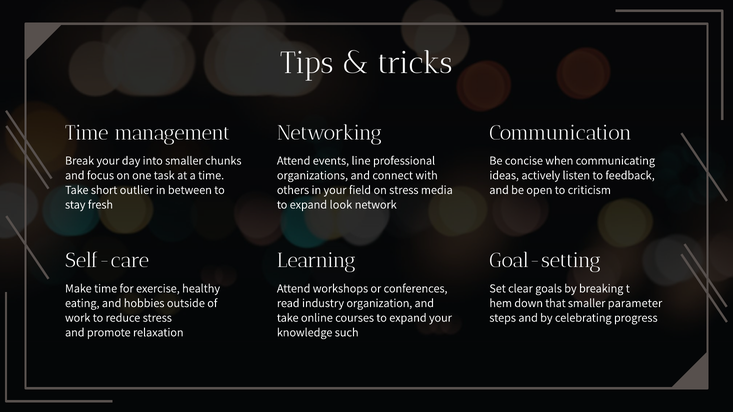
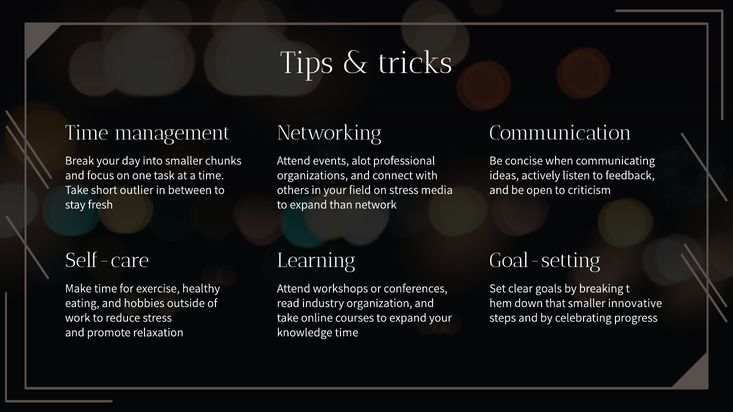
line: line -> alot (361, 161)
look: look -> than (341, 205)
parameter: parameter -> innovative (635, 303)
knowledge such: such -> time (347, 333)
